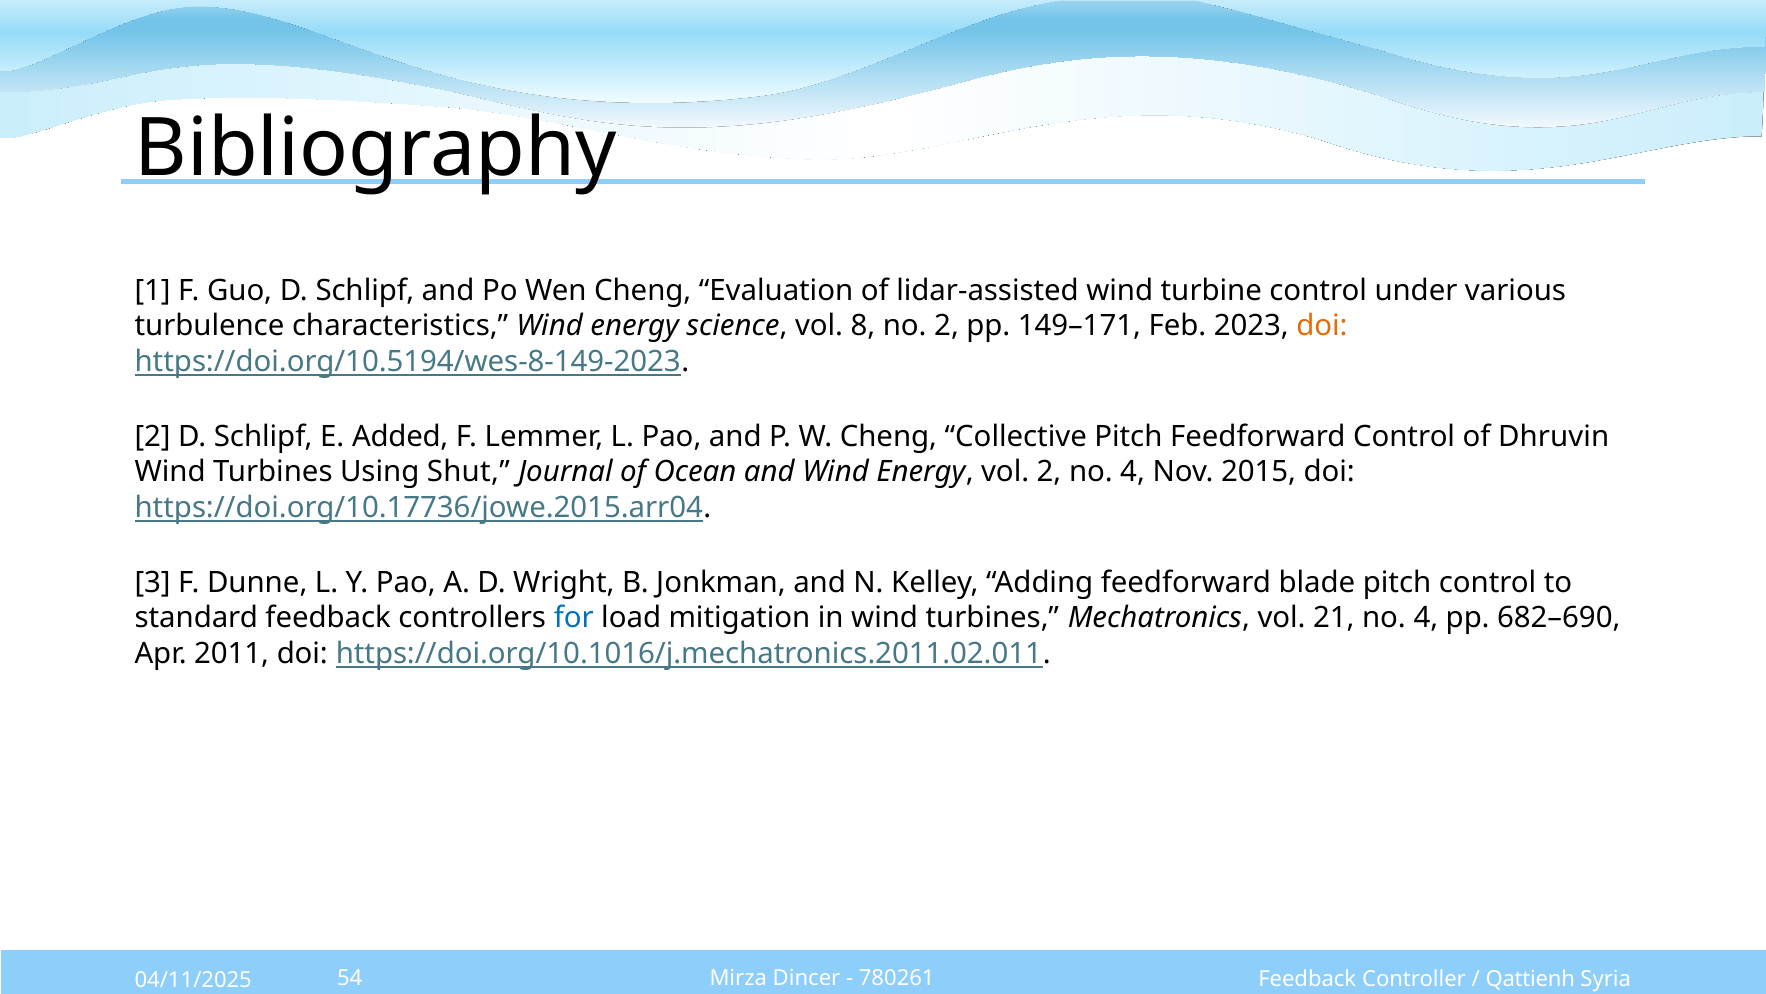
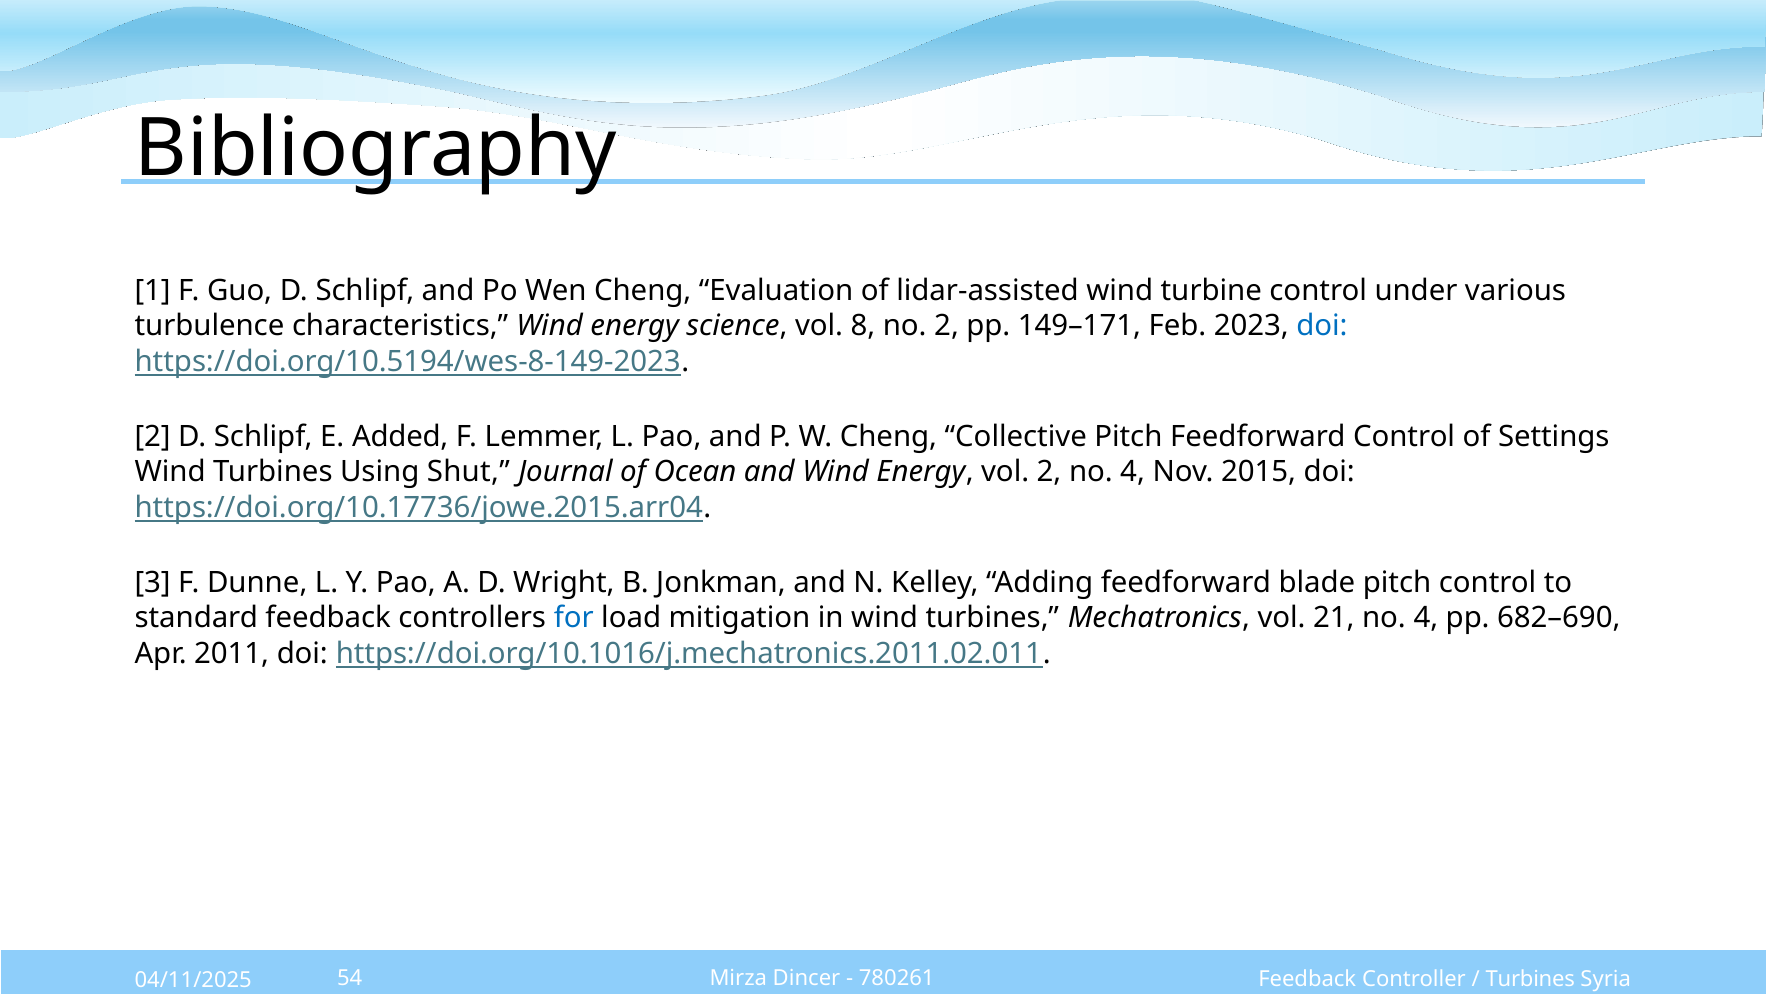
doi colour: orange -> blue (1322, 326)
Dhruvin: Dhruvin -> Settings (1554, 437)
Qattienh: Qattienh -> Turbines (1530, 979)
